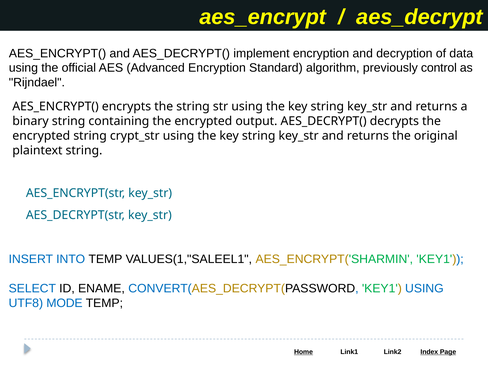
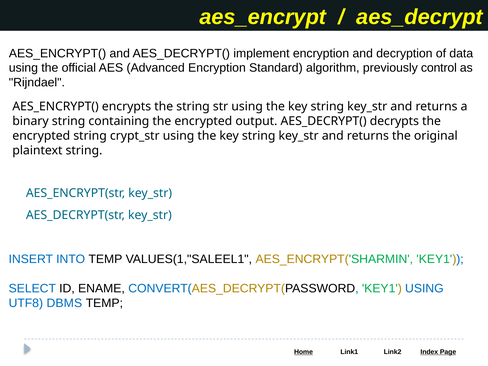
MODE: MODE -> DBMS (64, 303)
